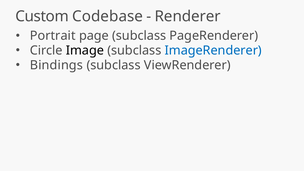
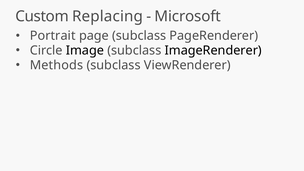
Codebase: Codebase -> Replacing (108, 16)
Renderer: Renderer -> Microsoft (188, 16)
ImageRenderer colour: blue -> black (213, 50)
Bindings: Bindings -> Methods (56, 65)
